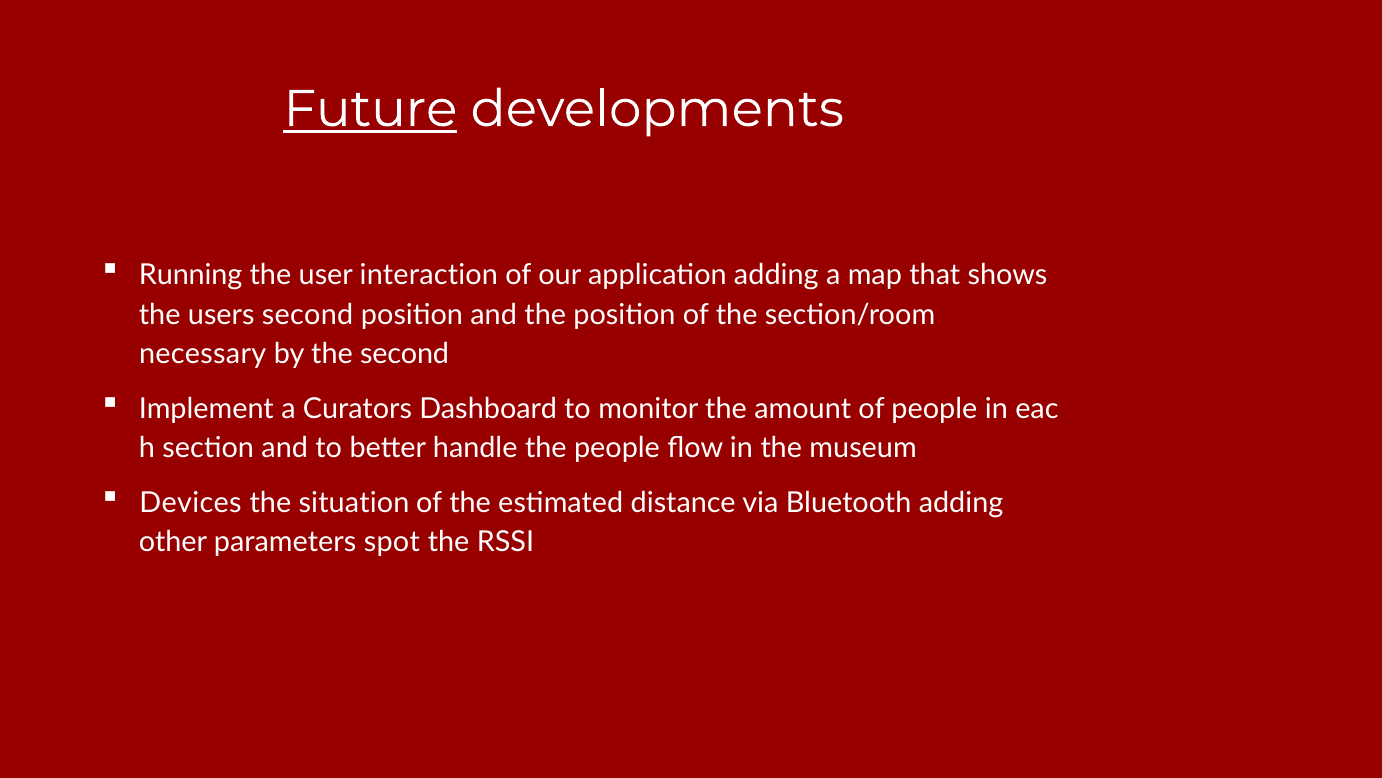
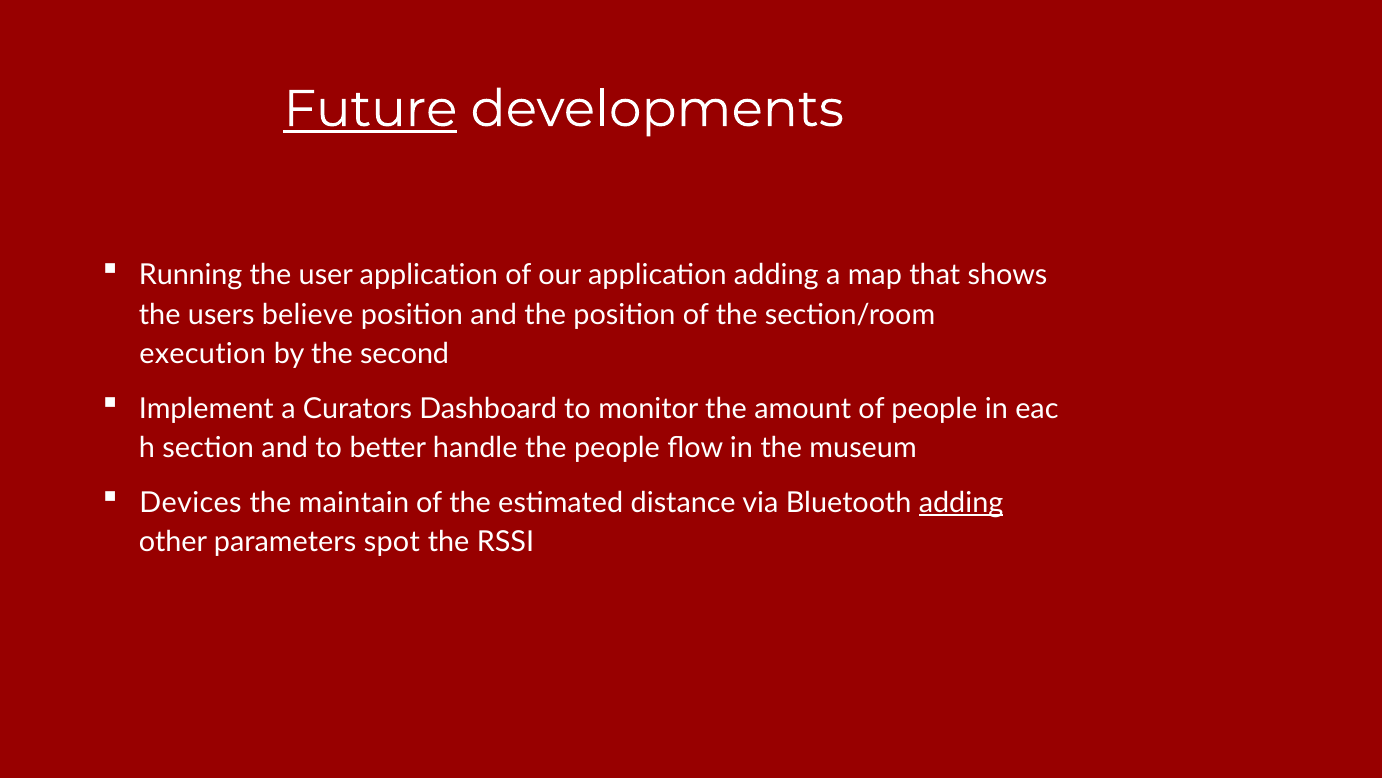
user interaction: interaction -> application (429, 275)
users second: second -> believe (308, 314)
necessary: necessary -> execution (203, 354)
situation: situation -> maintain (354, 502)
adding underline: none -> present (961, 502)
